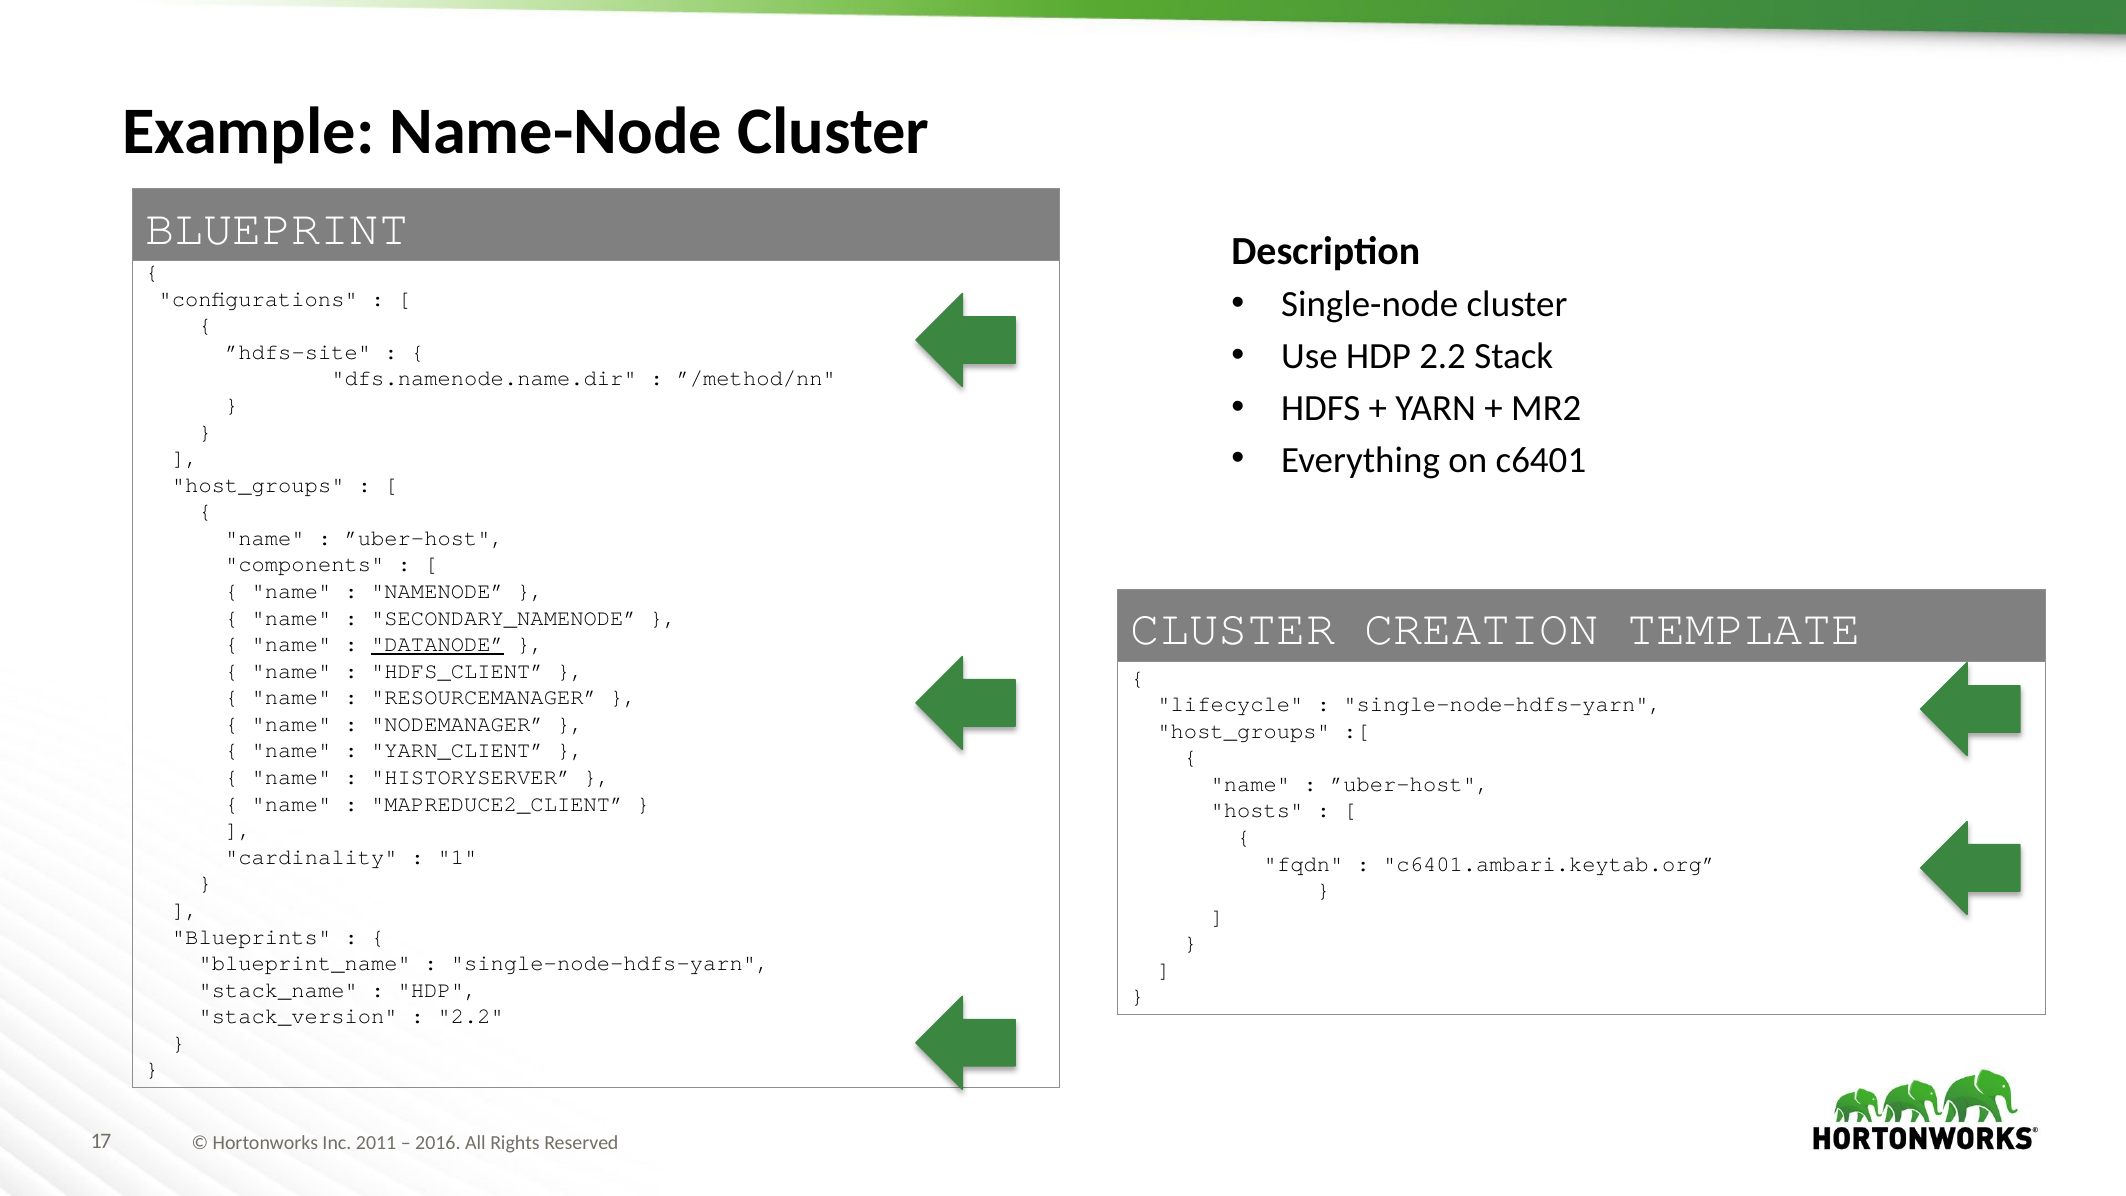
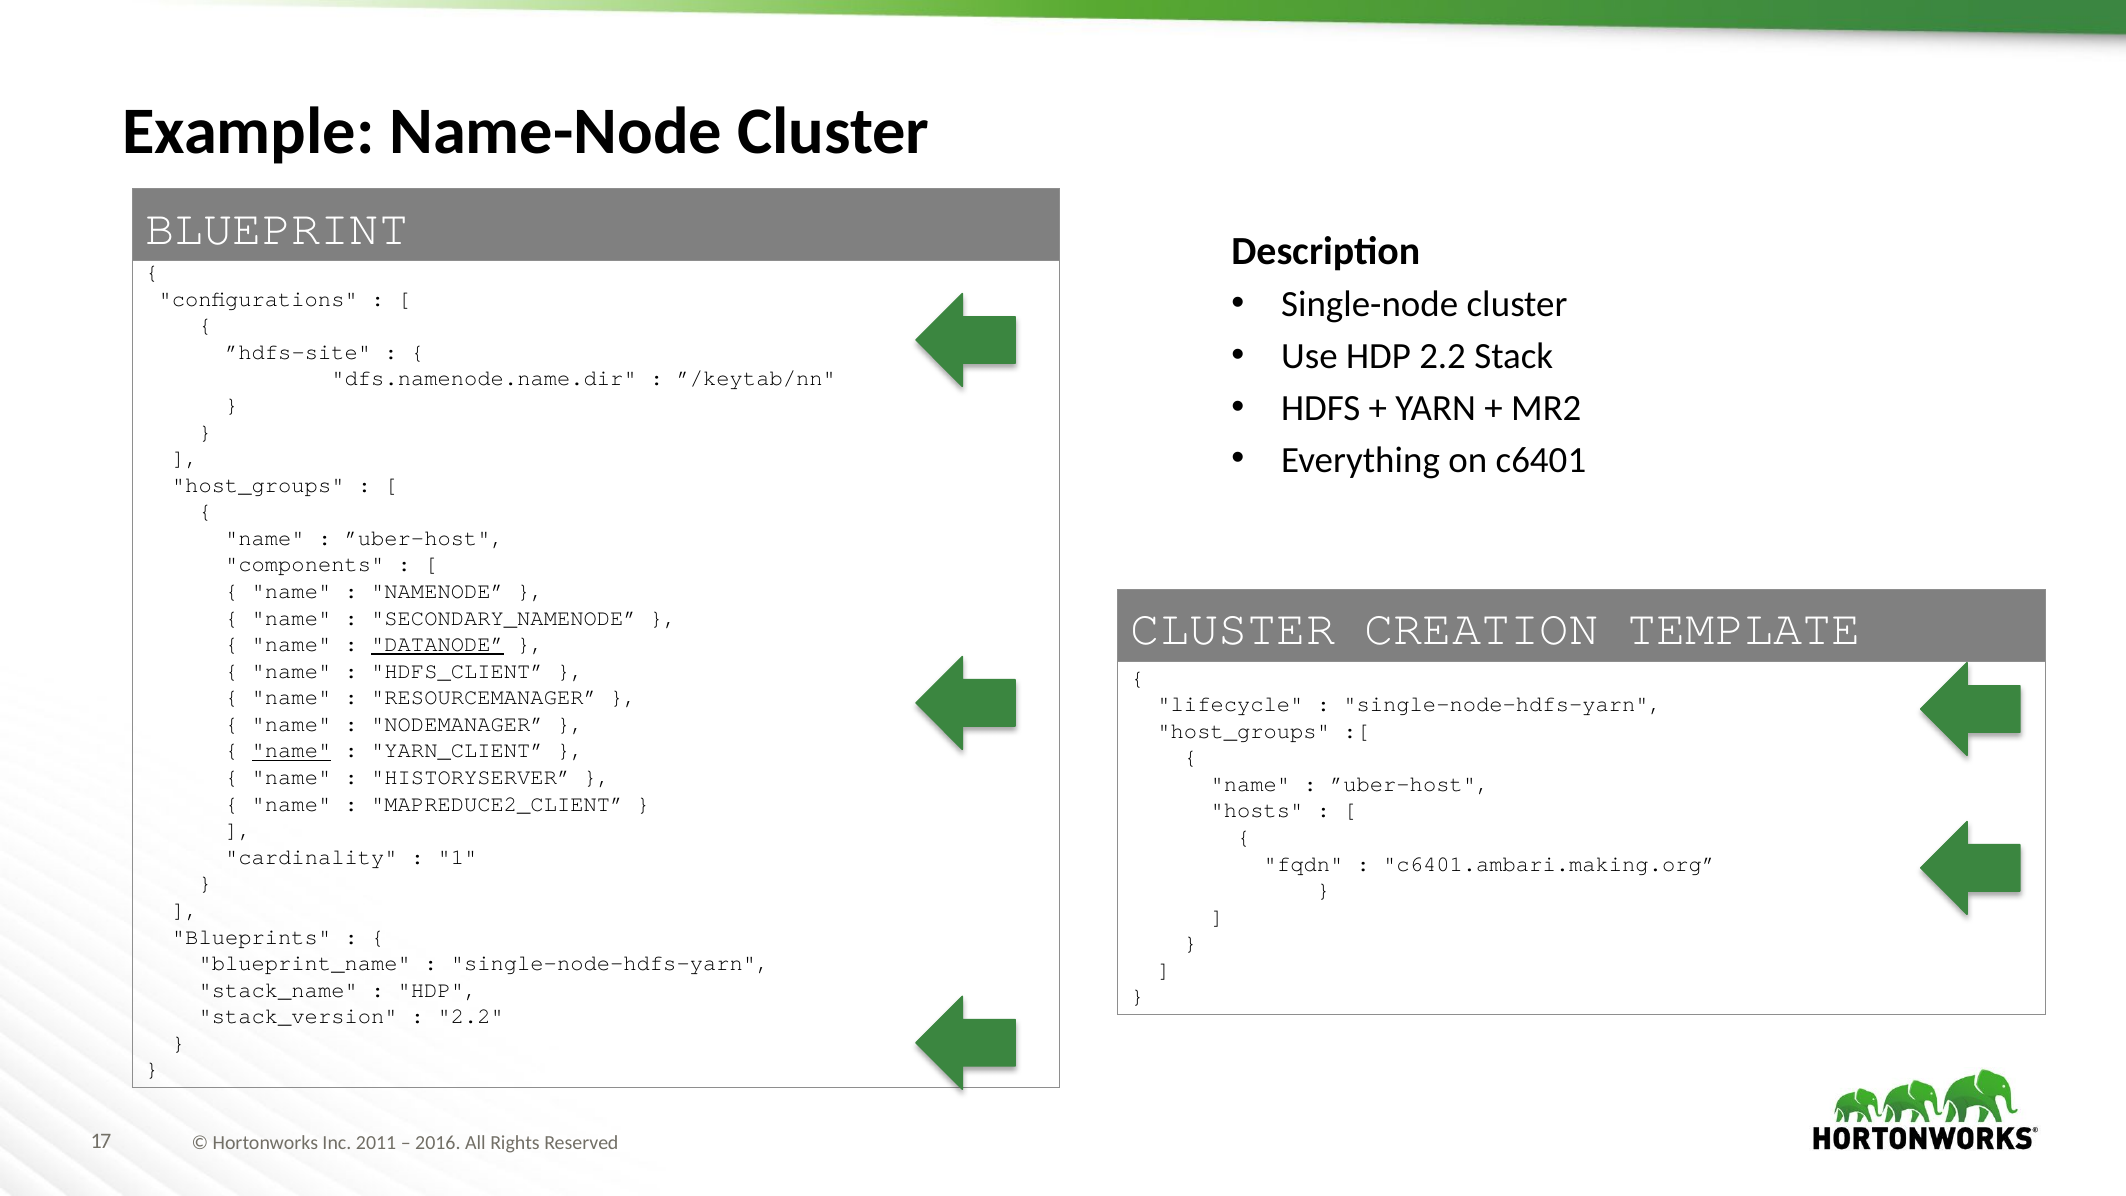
”/method/nn: ”/method/nn -> ”/keytab/nn (756, 379)
name underline: none -> present (291, 751)
c6401.ambari.keytab.org: c6401.ambari.keytab.org -> c6401.ambari.making.org (1549, 864)
